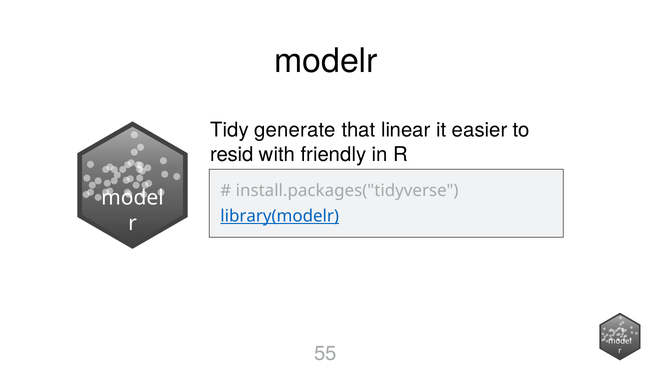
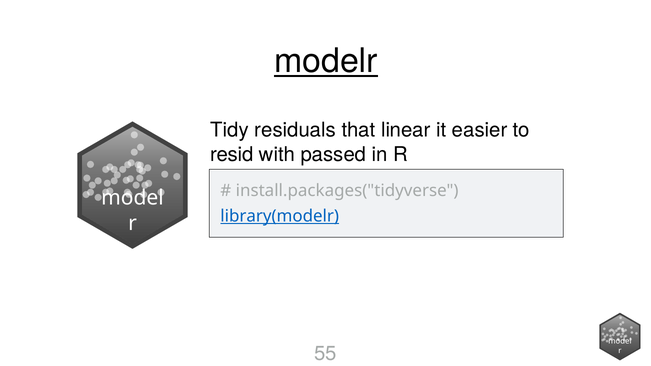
modelr underline: none -> present (326, 61)
generate: generate -> residuals (295, 130)
friendly: friendly -> passed (333, 155)
